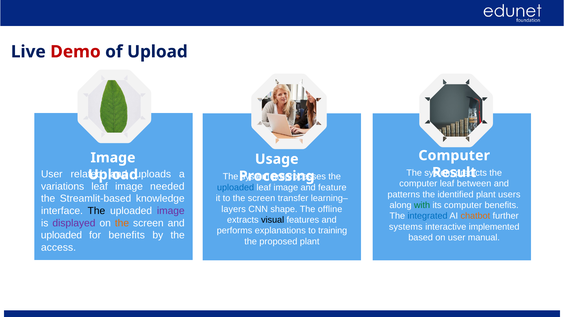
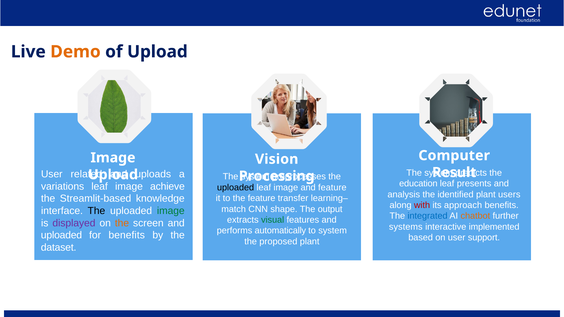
Demo colour: red -> orange (75, 52)
Usage: Usage -> Vision (277, 159)
computer: computer -> education (418, 184)
between: between -> presents (474, 184)
needed: needed -> achieve (167, 187)
uploaded colour: blue -> black (236, 188)
patterns: patterns -> analysis (404, 195)
to the screen: screen -> feature (262, 198)
with colour: green -> red (422, 205)
its computer: computer -> approach (463, 205)
layers: layers -> match (234, 209)
offline: offline -> output (330, 209)
image colour: purple -> green (171, 211)
visual colour: black -> green (273, 220)
explanations: explanations -> automatically (280, 231)
to training: training -> system (333, 231)
manual: manual -> support (484, 238)
access: access -> dataset (59, 248)
